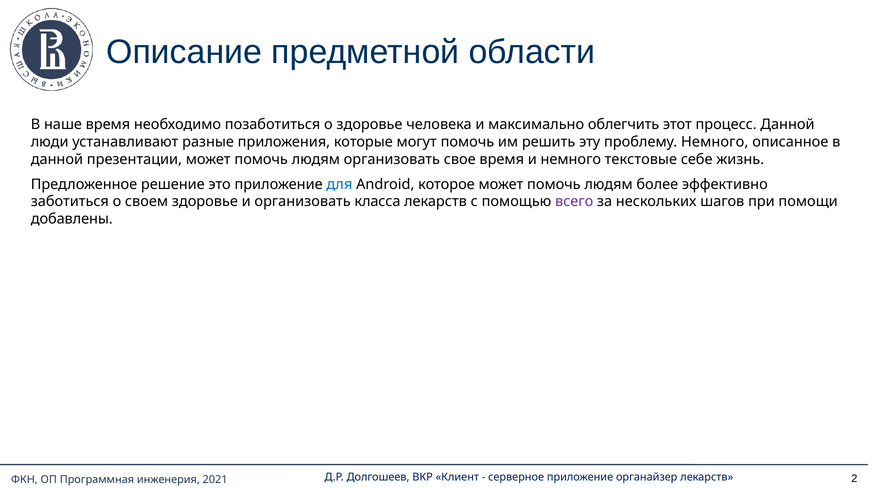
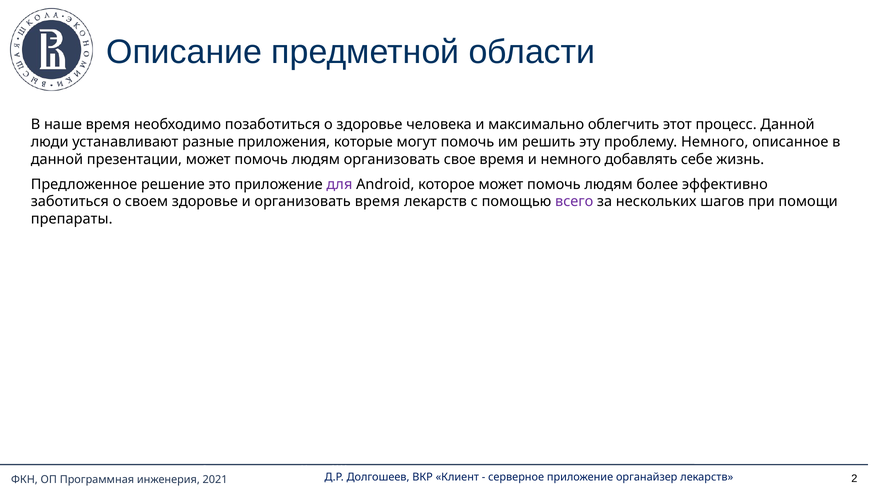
текстовые: текстовые -> добавлять (641, 159)
для colour: blue -> purple (339, 184)
организовать класса: класса -> время (377, 201)
добавлены: добавлены -> препараты (72, 219)
